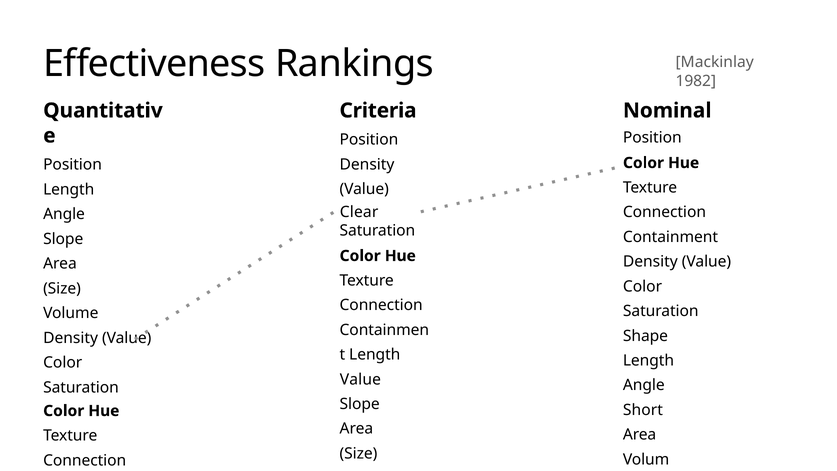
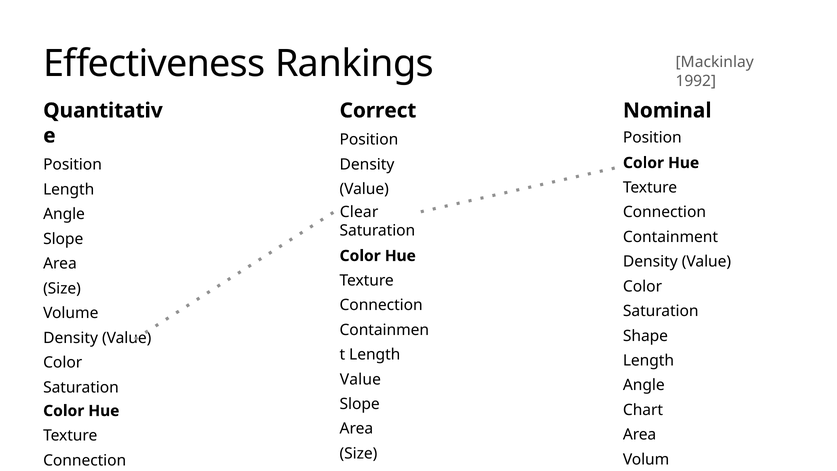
1982: 1982 -> 1992 (696, 81)
Criteria: Criteria -> Correct (378, 111)
Short: Short -> Chart (643, 410)
